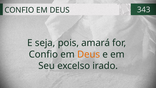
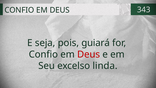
amará: amará -> guiará (96, 43)
Deus colour: orange -> red (89, 54)
irado: irado -> linda (105, 66)
